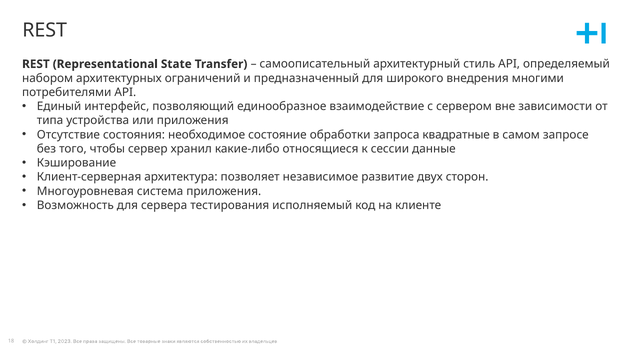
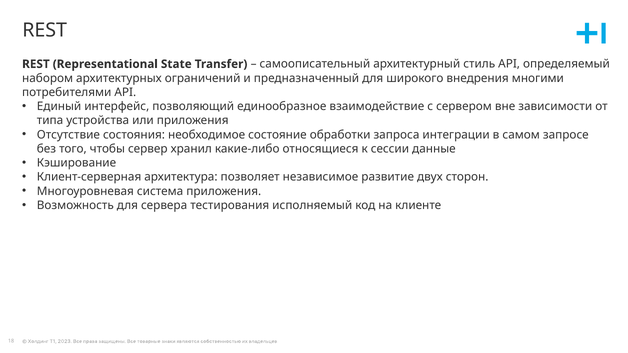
квадратные: квадратные -> интеграции (456, 135)
